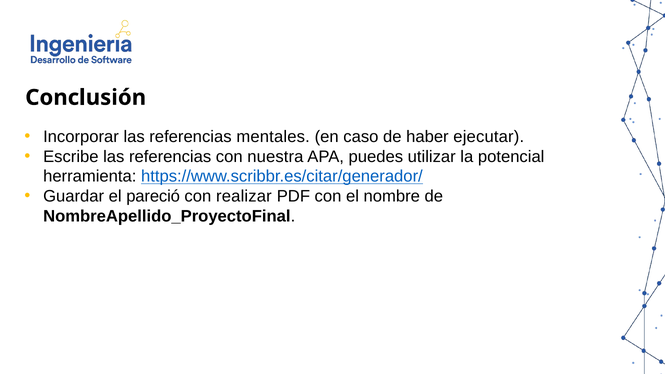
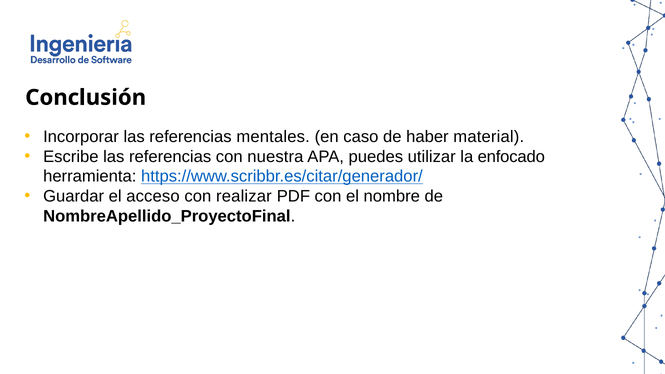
ejecutar: ejecutar -> material (489, 137)
potencial: potencial -> enfocado (511, 157)
pareció: pareció -> acceso (153, 196)
